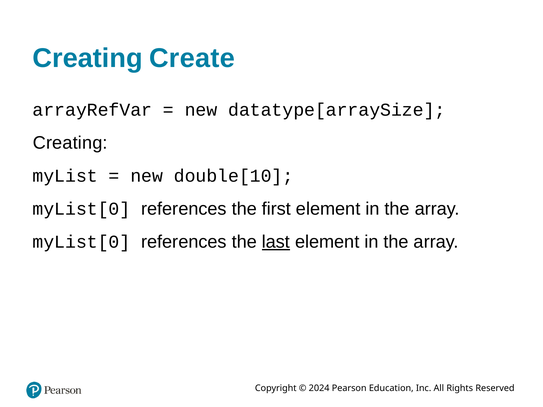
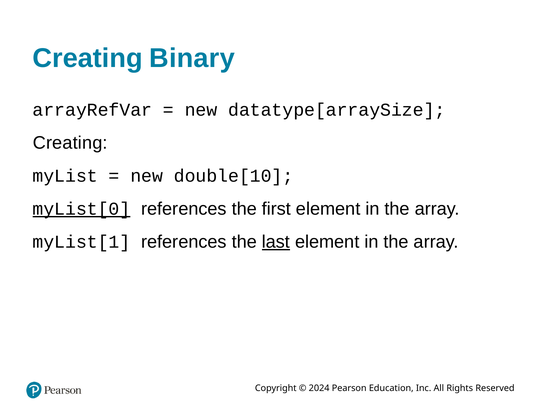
Create: Create -> Binary (192, 58)
myList[0 underline: none -> present (81, 209)
myList[0: myList[0 -> myList[1 (81, 242)
